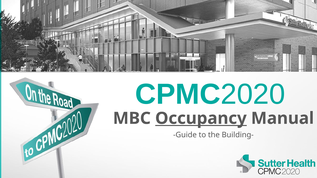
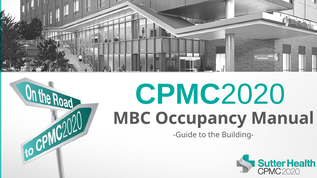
Occupancy underline: present -> none (201, 119)
